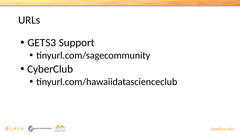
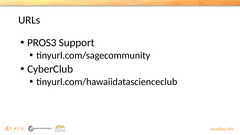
GETS3: GETS3 -> PROS3 (42, 43)
